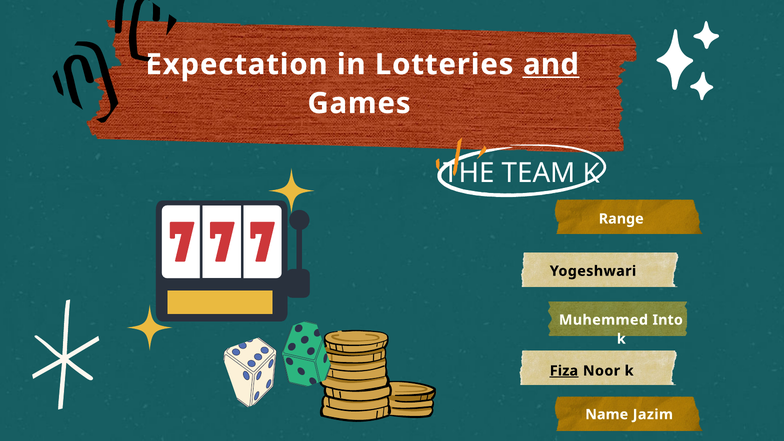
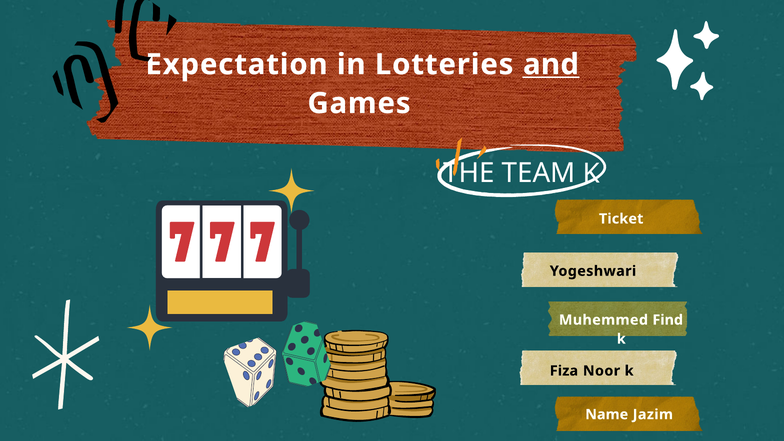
Range: Range -> Ticket (621, 219)
Into: Into -> Find (668, 320)
Fiza underline: present -> none (564, 371)
